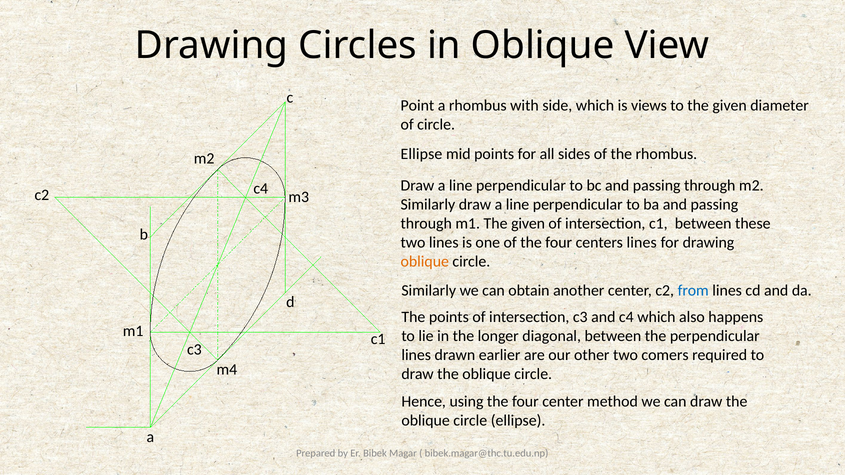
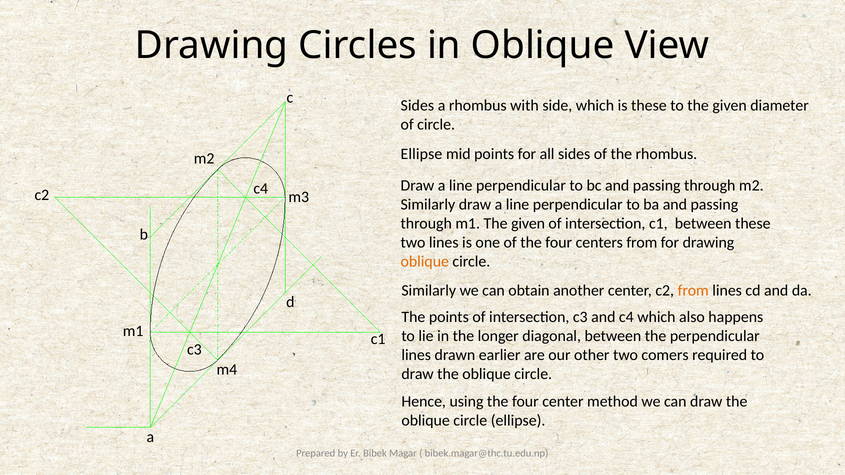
Point: Point -> Sides (417, 106)
is views: views -> these (649, 106)
centers lines: lines -> from (642, 243)
from colour: blue -> orange (693, 291)
